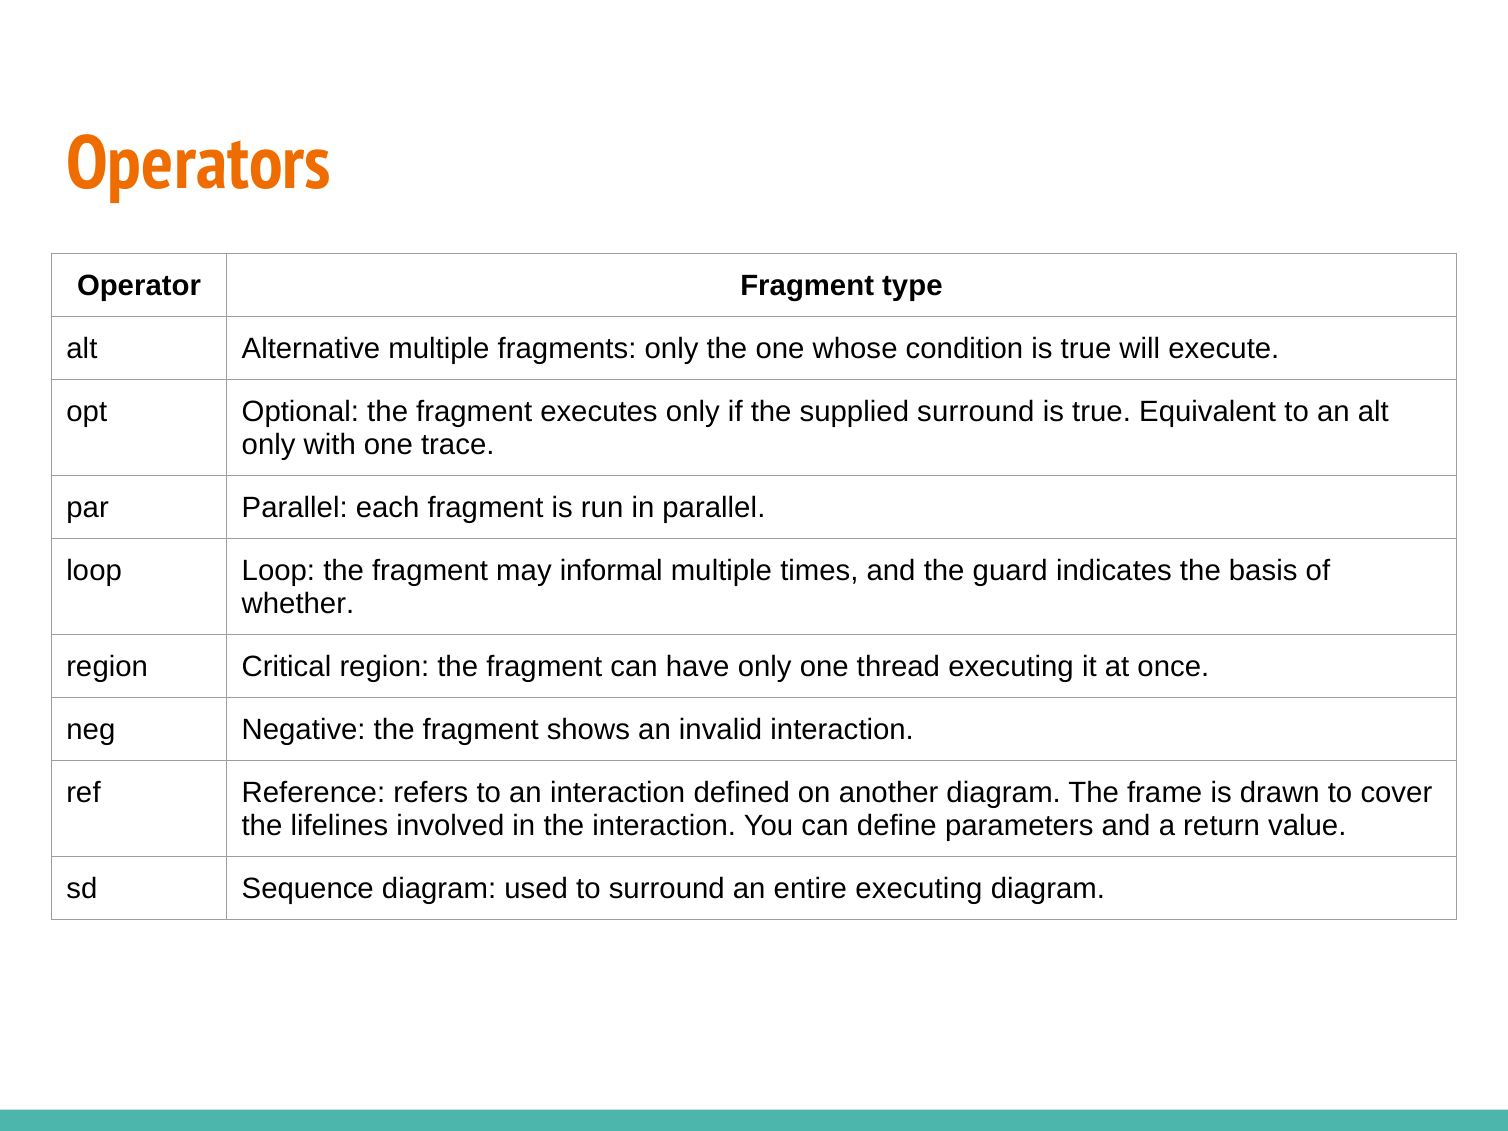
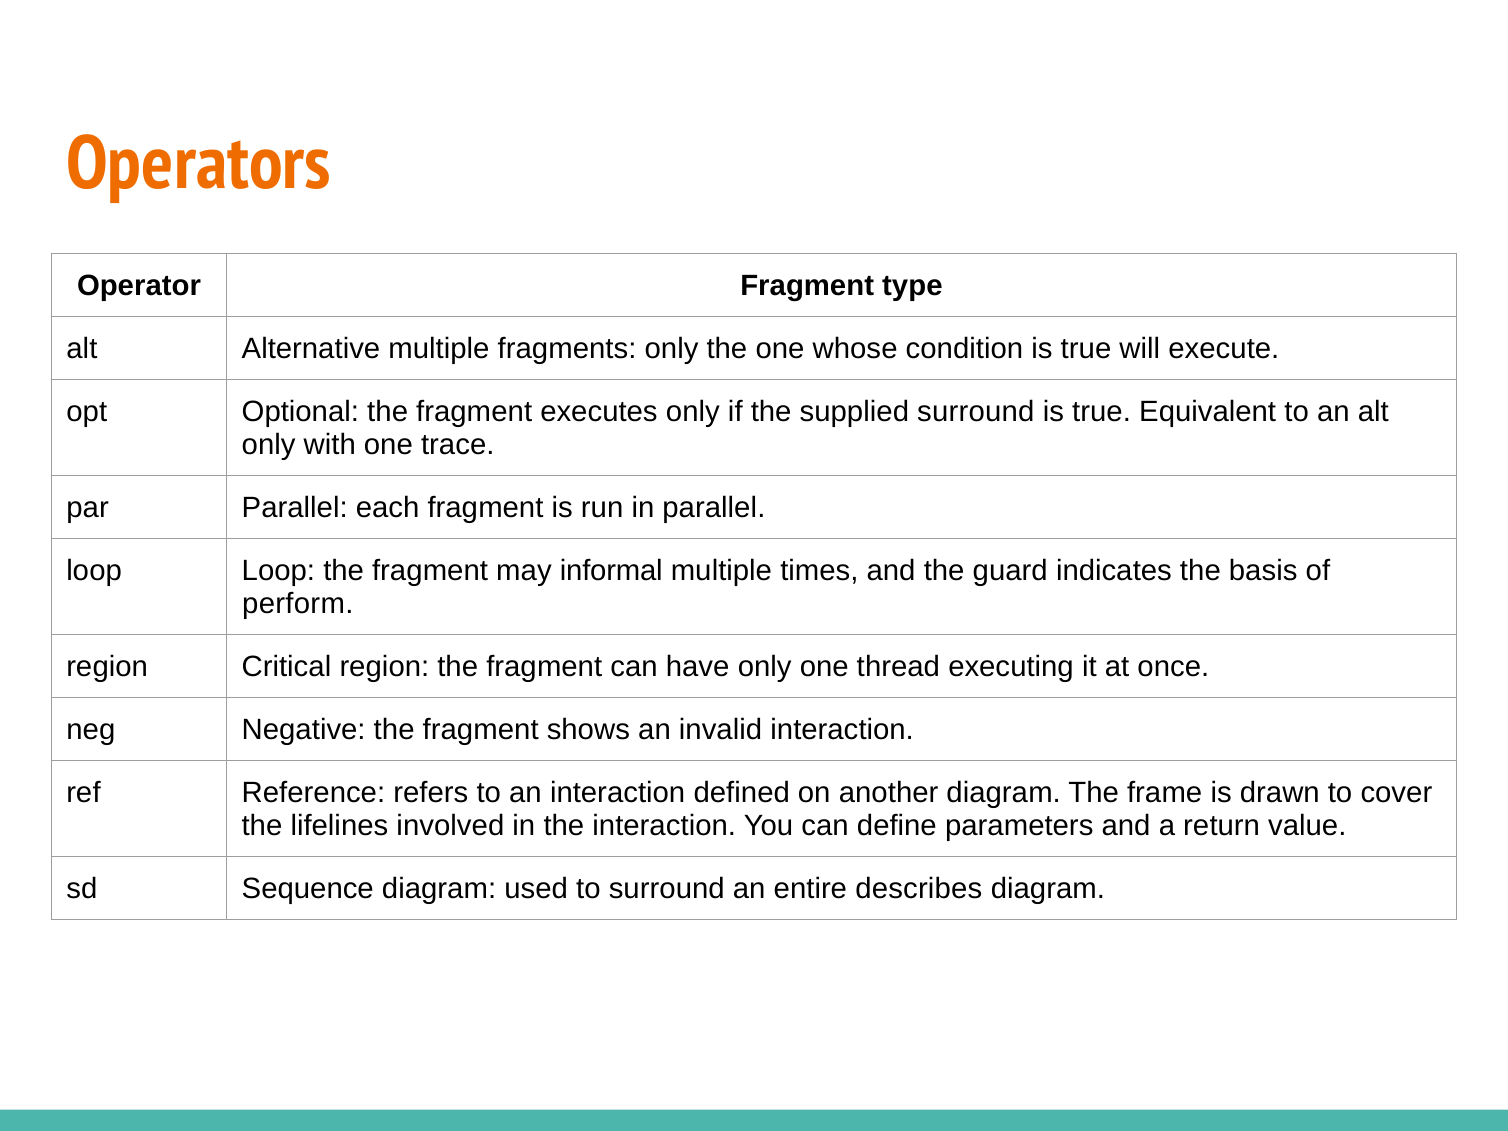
whether: whether -> perform (298, 603)
entire executing: executing -> describes (919, 889)
